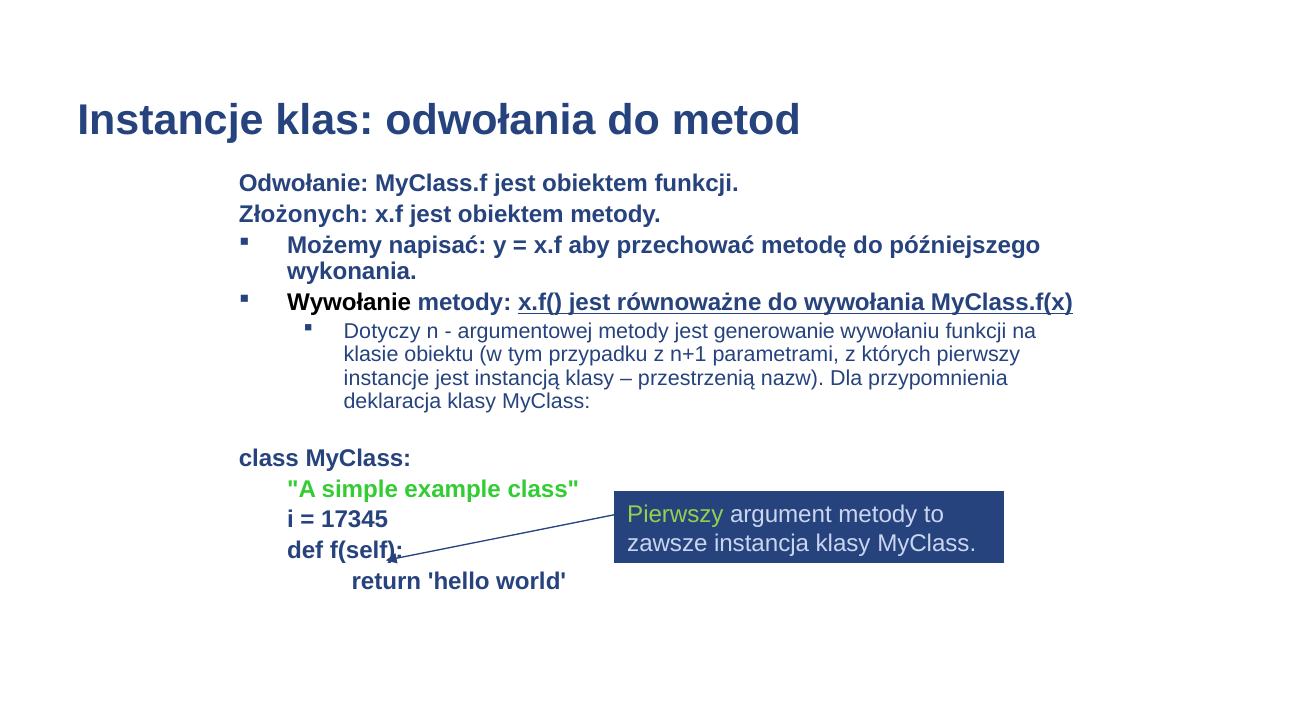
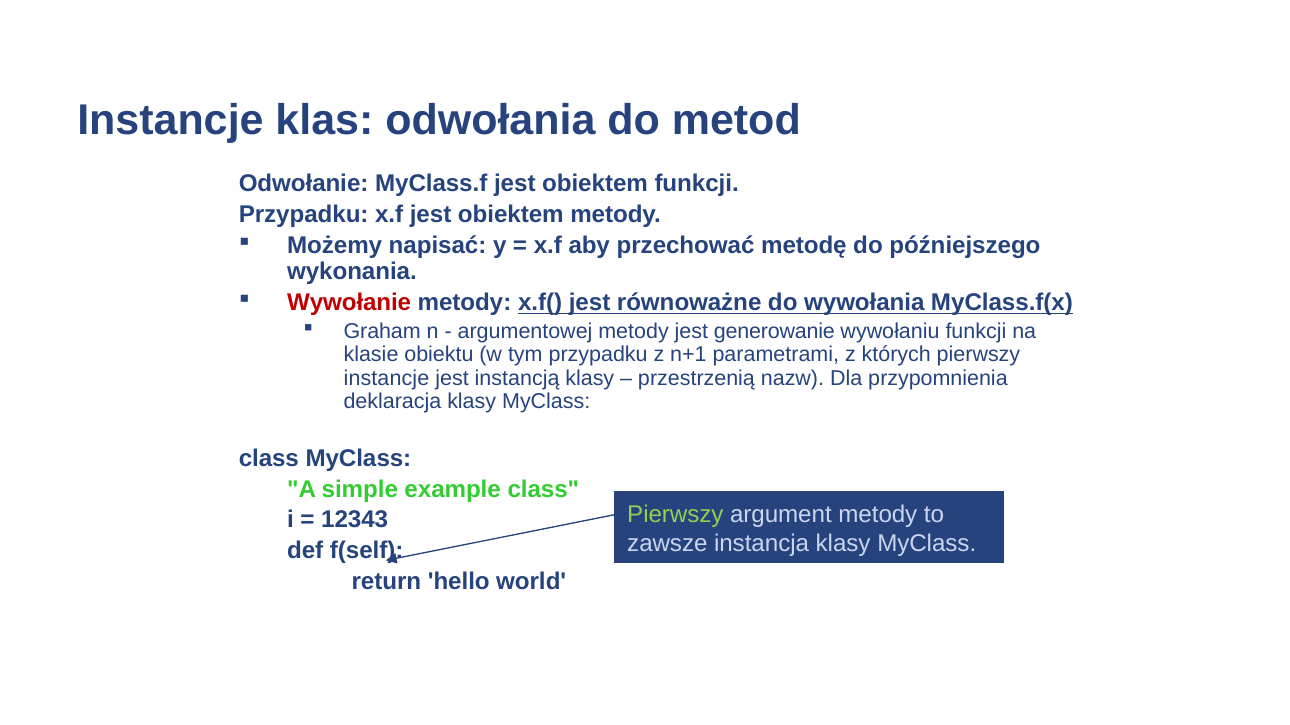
Złożonych: Złożonych -> Przypadku (304, 215)
Wywołanie colour: black -> red (349, 303)
Dotyczy: Dotyczy -> Graham (382, 332)
17345: 17345 -> 12343 (355, 520)
